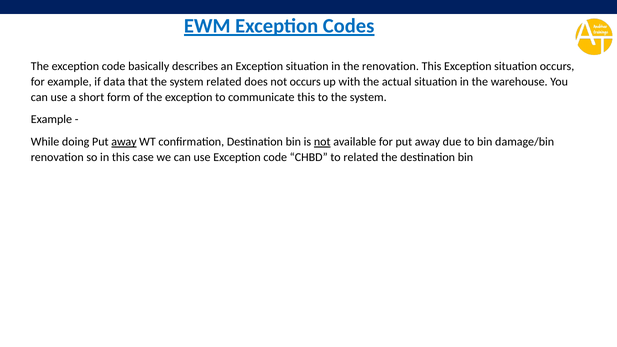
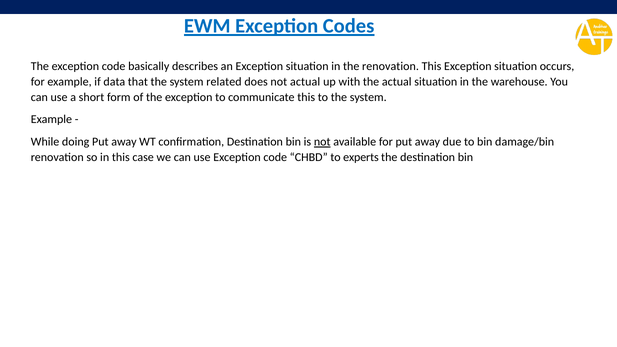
not occurs: occurs -> actual (305, 82)
away underline: present -> none (124, 142)
to related: related -> experts (361, 157)
